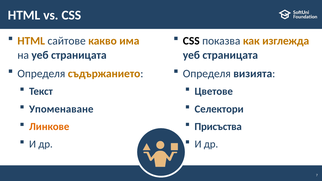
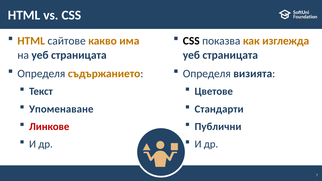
Селектори: Селектори -> Стандарти (219, 109)
Линкове colour: orange -> red (49, 127)
Присъства: Присъства -> Публични (218, 127)
